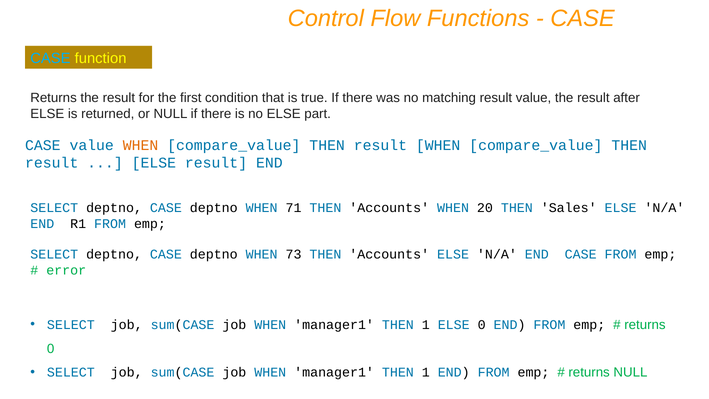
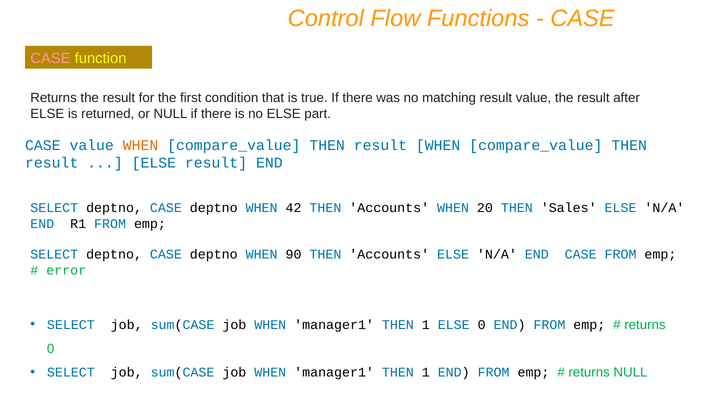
CASE colour: light blue -> pink (50, 58)
71: 71 -> 42 (294, 208)
73: 73 -> 90 (294, 254)
